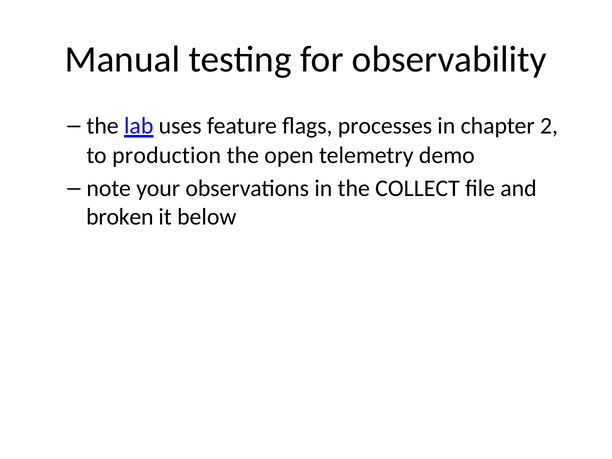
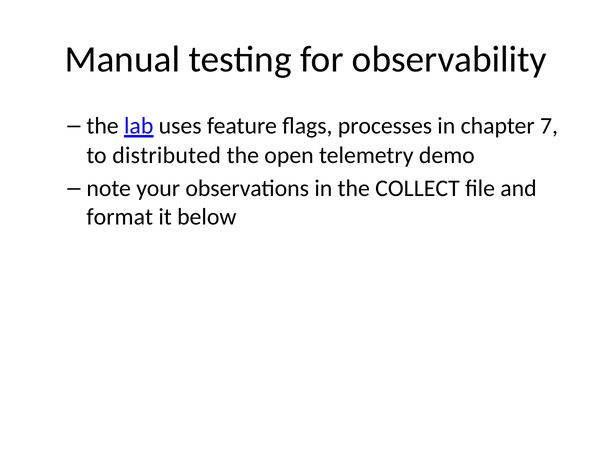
2: 2 -> 7 (549, 126)
production: production -> distributed (167, 155)
broken: broken -> format (120, 217)
